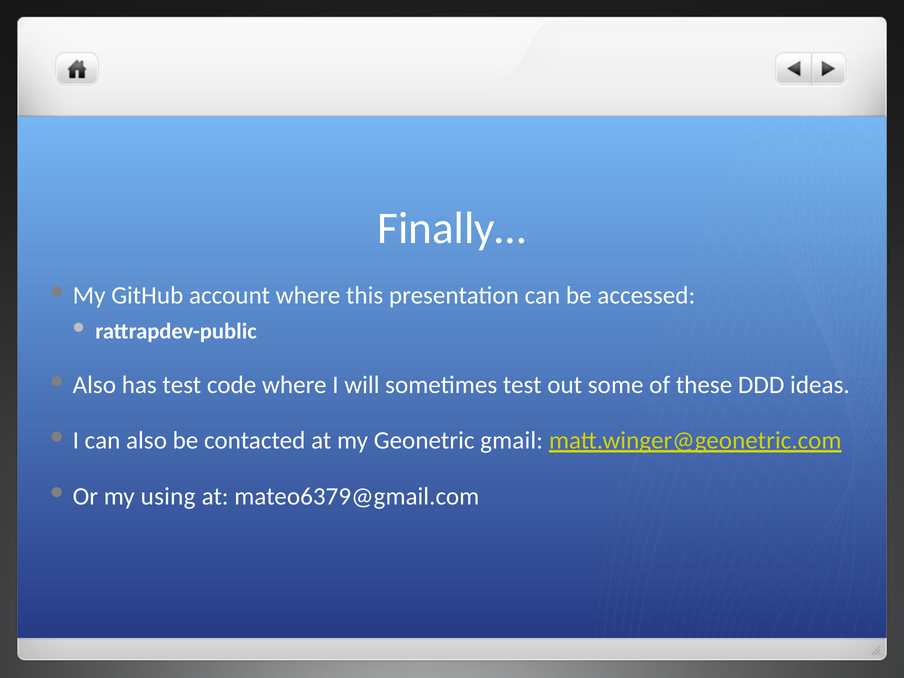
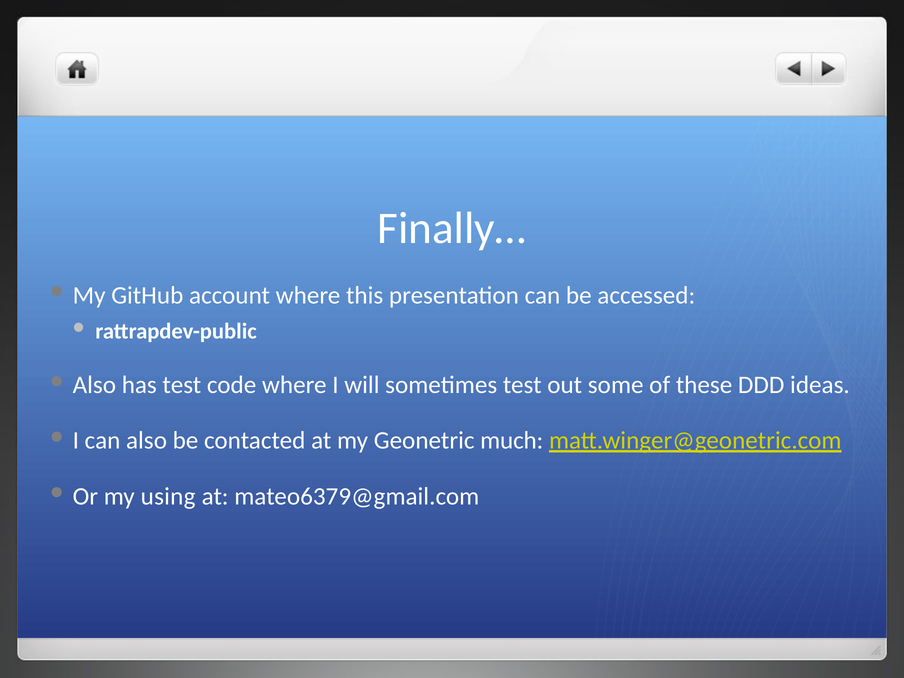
gmail: gmail -> much (512, 440)
